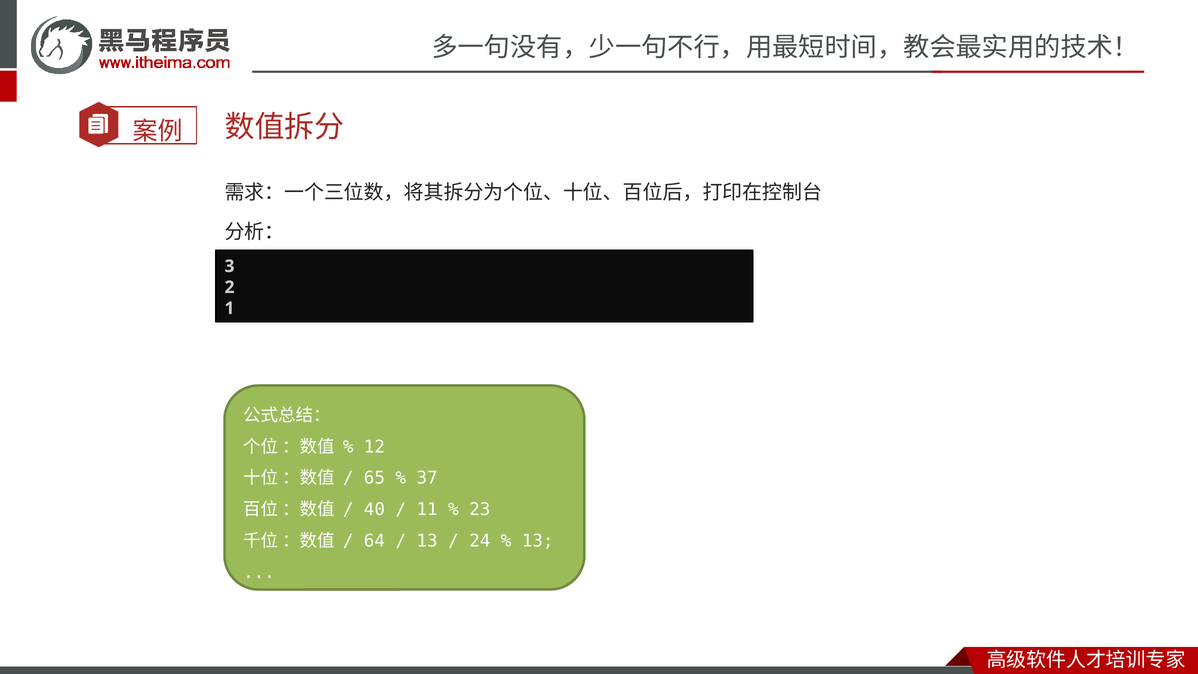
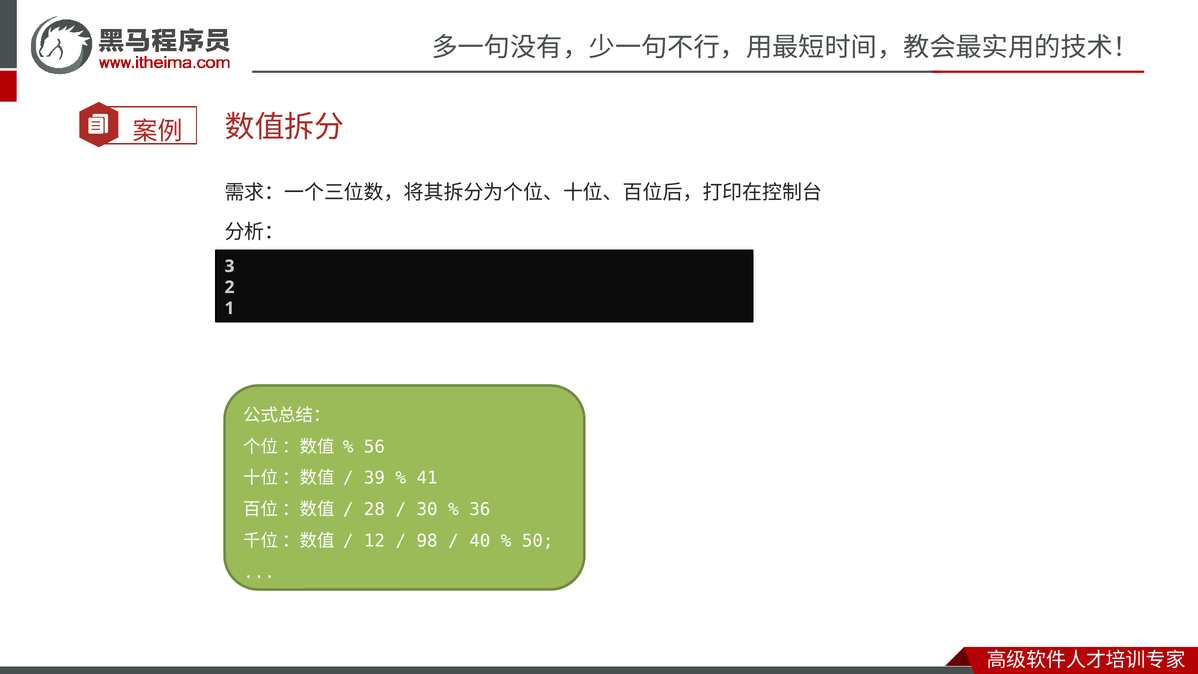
12: 12 -> 56 (374, 447)
65: 65 -> 39 (374, 478)
37: 37 -> 41 (427, 478)
40: 40 -> 28 (374, 510)
11: 11 -> 30 (427, 510)
23: 23 -> 36 (480, 510)
64: 64 -> 12 (374, 541)
13: 13 -> 98 (427, 541)
24: 24 -> 40 (480, 541)
13: 13 -> 50 (538, 541)
